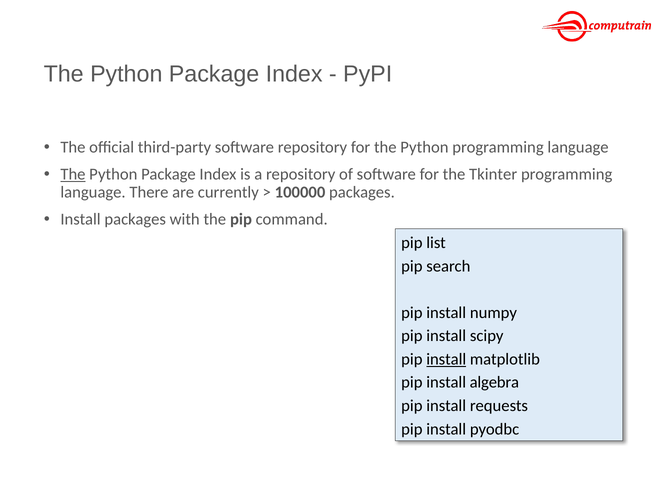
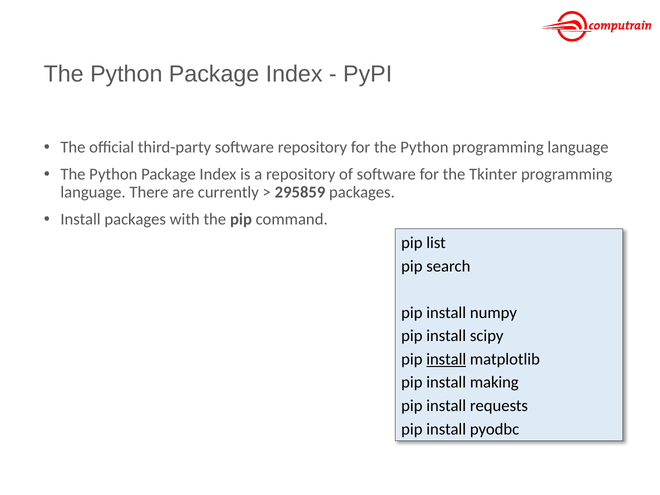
The underline: present -> none (73, 174)
100000: 100000 -> 295859 (300, 192)
algebra: algebra -> making (494, 382)
